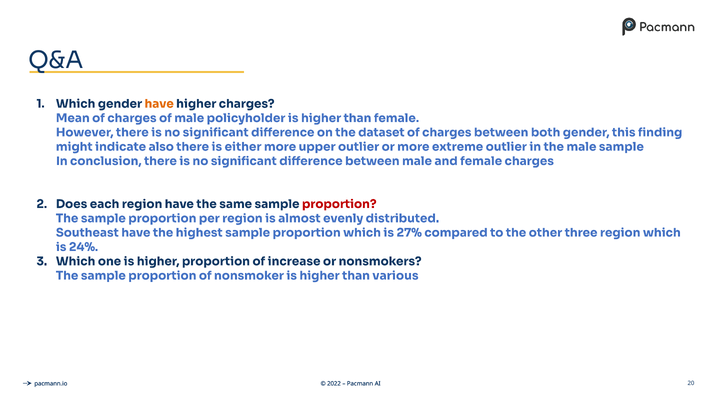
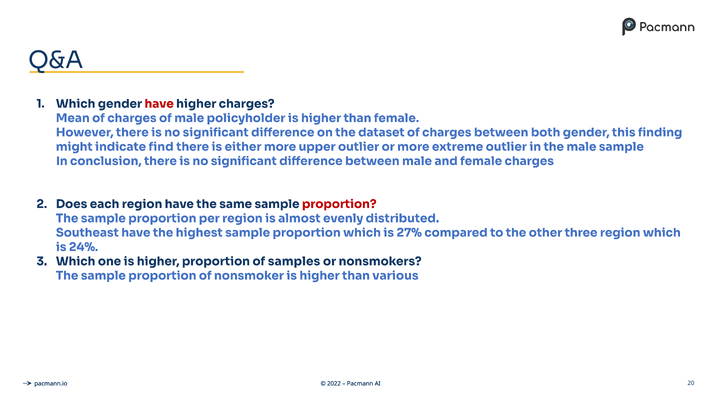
have colour: orange -> red (159, 104)
also: also -> find (161, 147)
increase: increase -> samples (294, 262)
